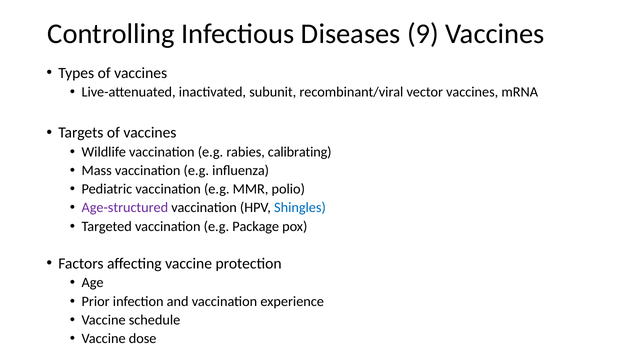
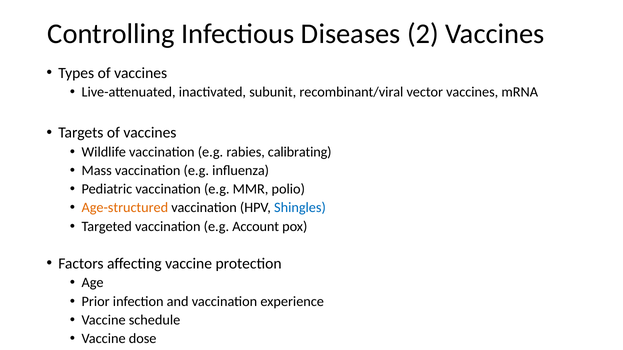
9: 9 -> 2 (423, 34)
Age-structured colour: purple -> orange (125, 208)
Package: Package -> Account (256, 227)
